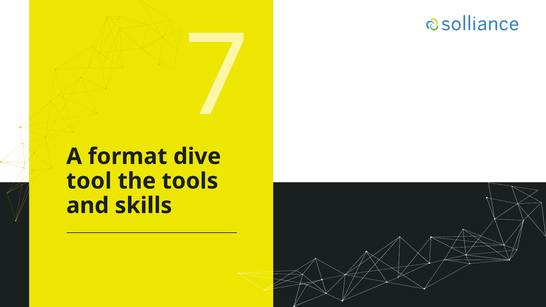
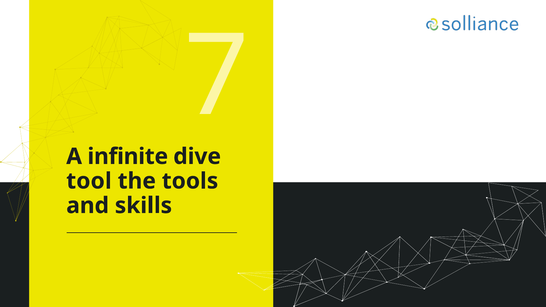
format: format -> infinite (128, 157)
